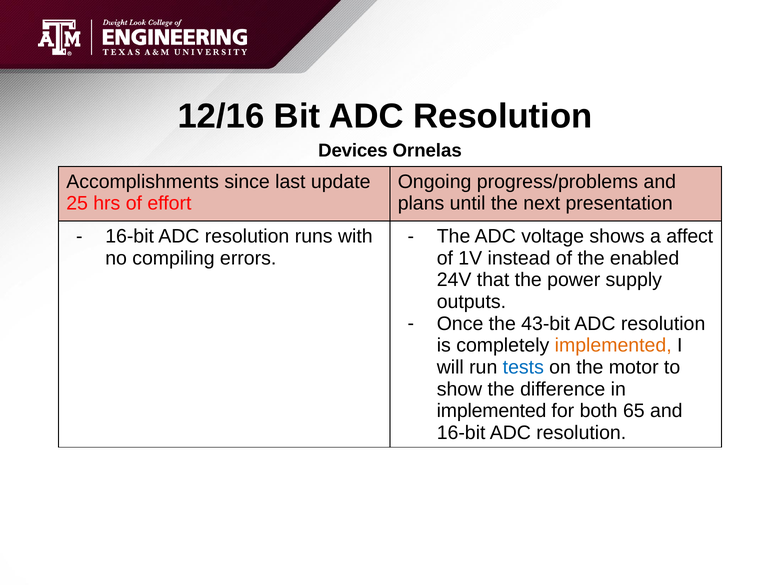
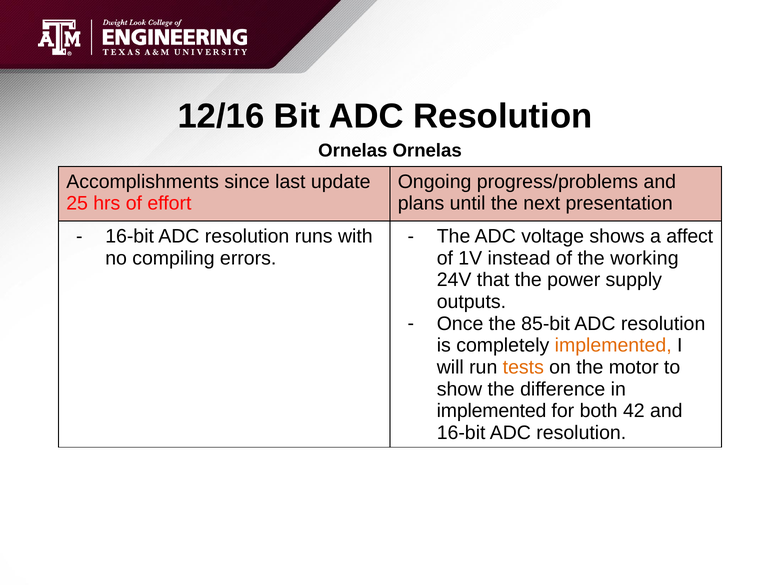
Devices: Devices -> Ornelas (353, 151)
enabled: enabled -> working (645, 258)
43-bit: 43-bit -> 85-bit (546, 324)
tests colour: blue -> orange (523, 367)
65: 65 -> 42 (634, 411)
